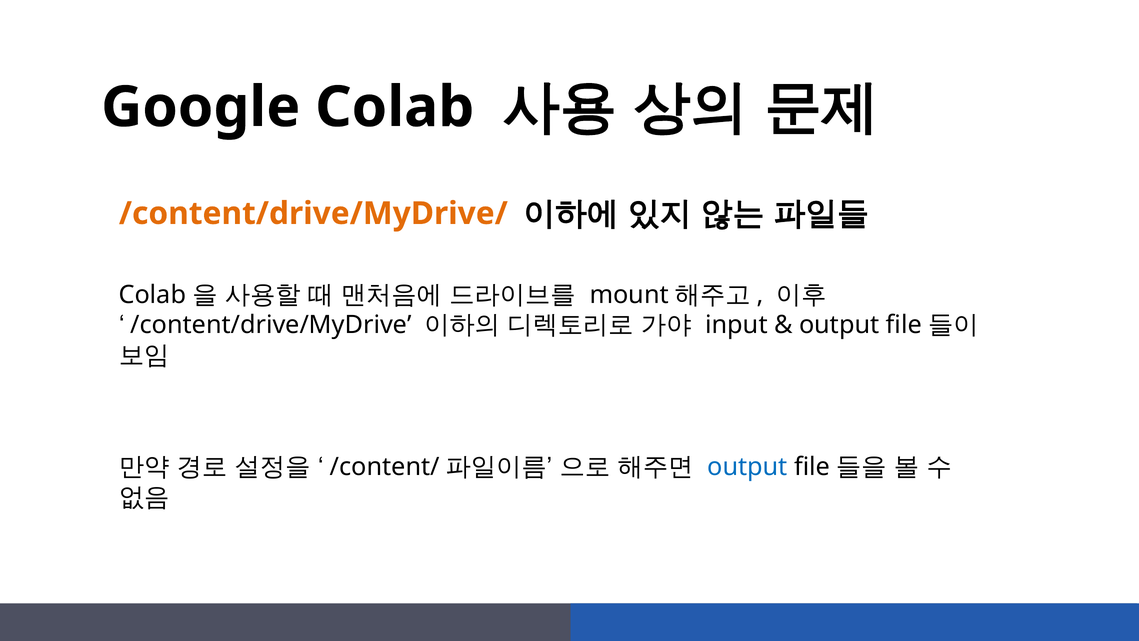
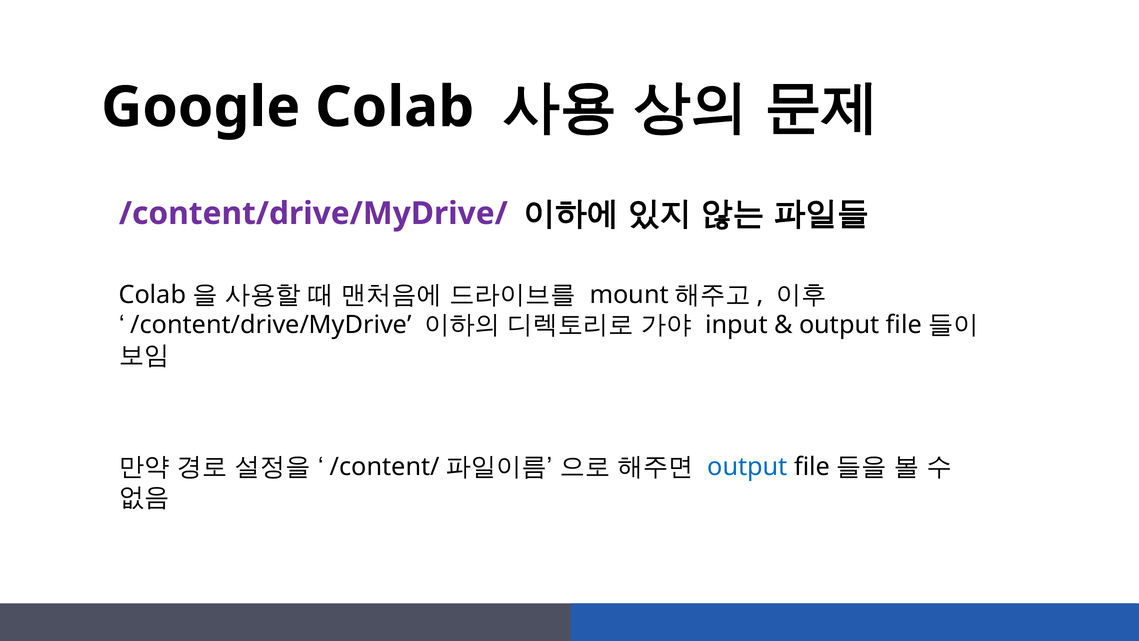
/content/drive/MyDrive/ colour: orange -> purple (313, 213)
